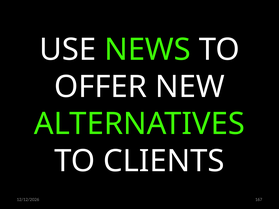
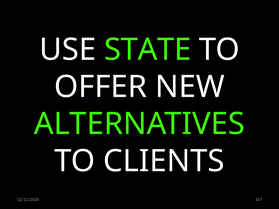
NEWS: NEWS -> STATE (148, 50)
